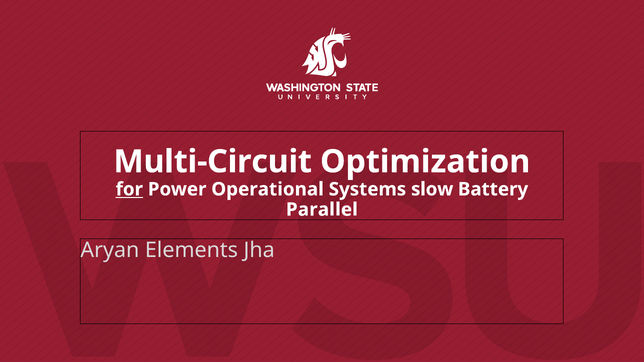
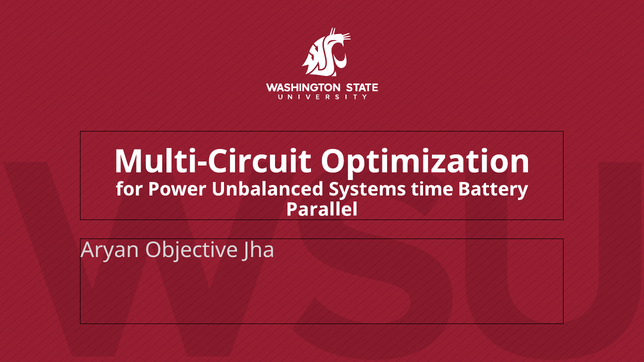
for underline: present -> none (129, 189)
Operational: Operational -> Unbalanced (267, 189)
slow: slow -> time (432, 189)
Elements: Elements -> Objective (192, 250)
